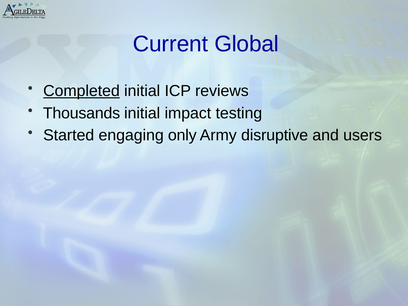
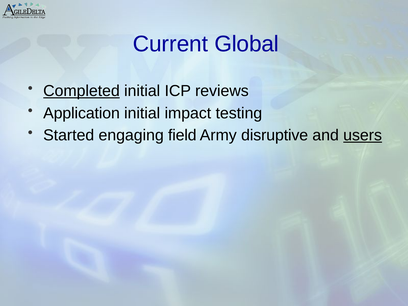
Thousands: Thousands -> Application (82, 113)
only: only -> field (182, 135)
users underline: none -> present (363, 135)
